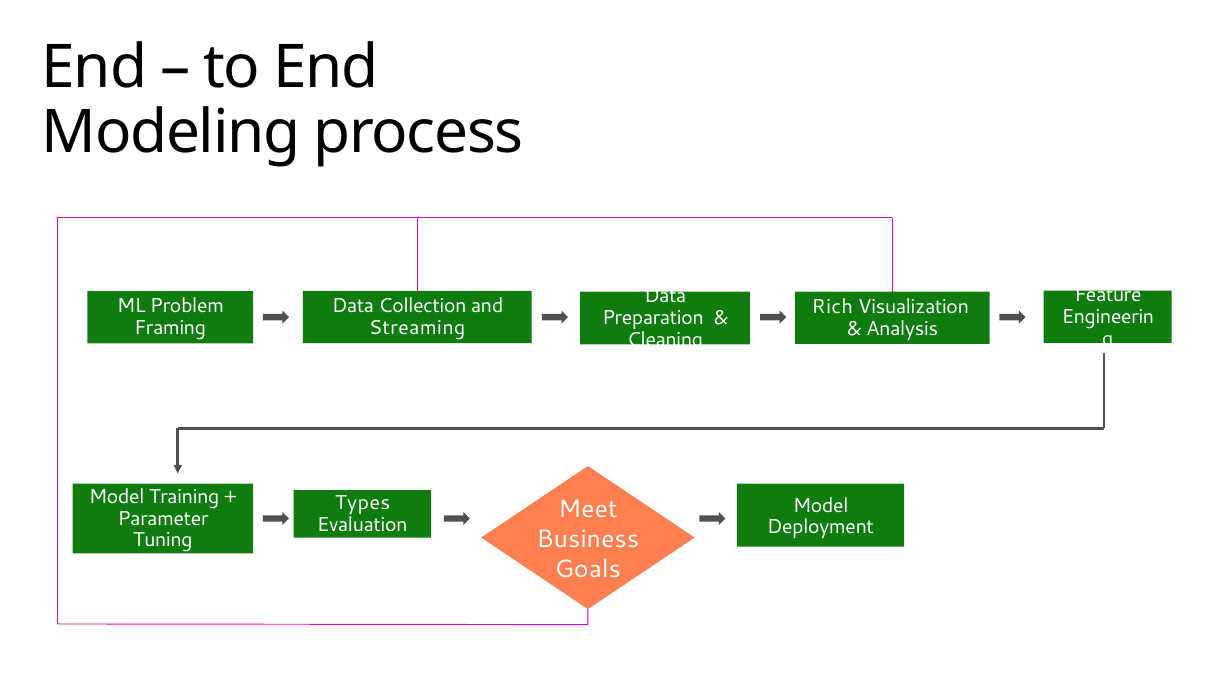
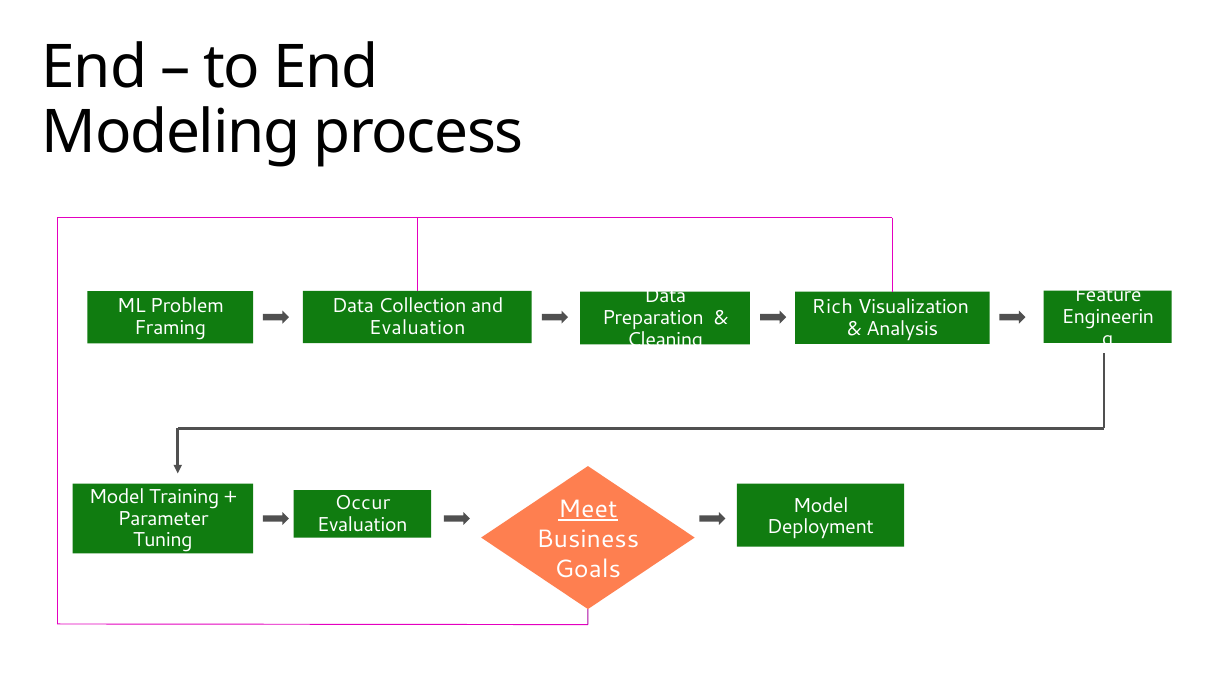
Streaming: Streaming -> Evaluation (417, 328)
Types: Types -> Occur (363, 503)
Meet underline: none -> present (588, 509)
